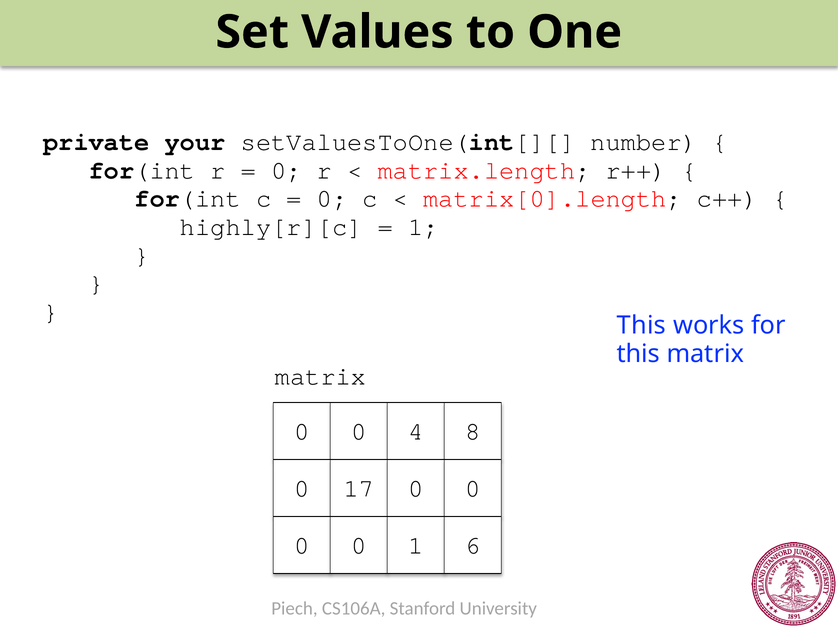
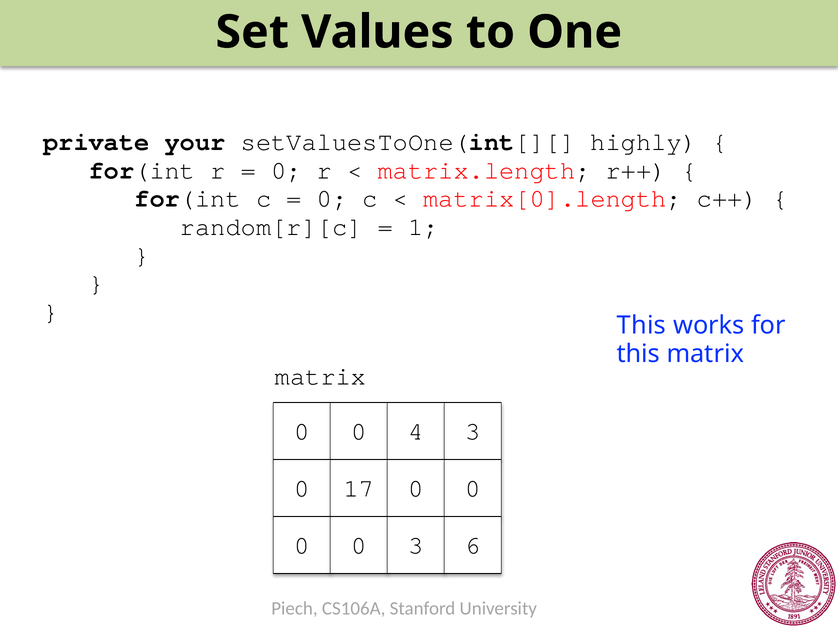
number: number -> highly (644, 142)
highly[r][c: highly[r][c -> random[r][c (271, 227)
4 8: 8 -> 3 (473, 432)
0 1: 1 -> 3 (416, 546)
